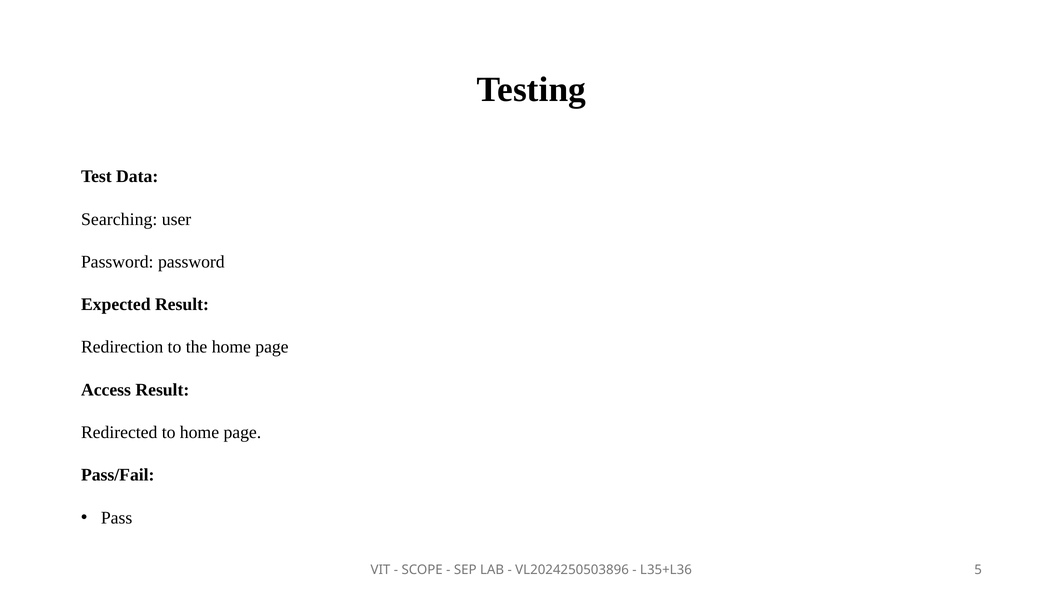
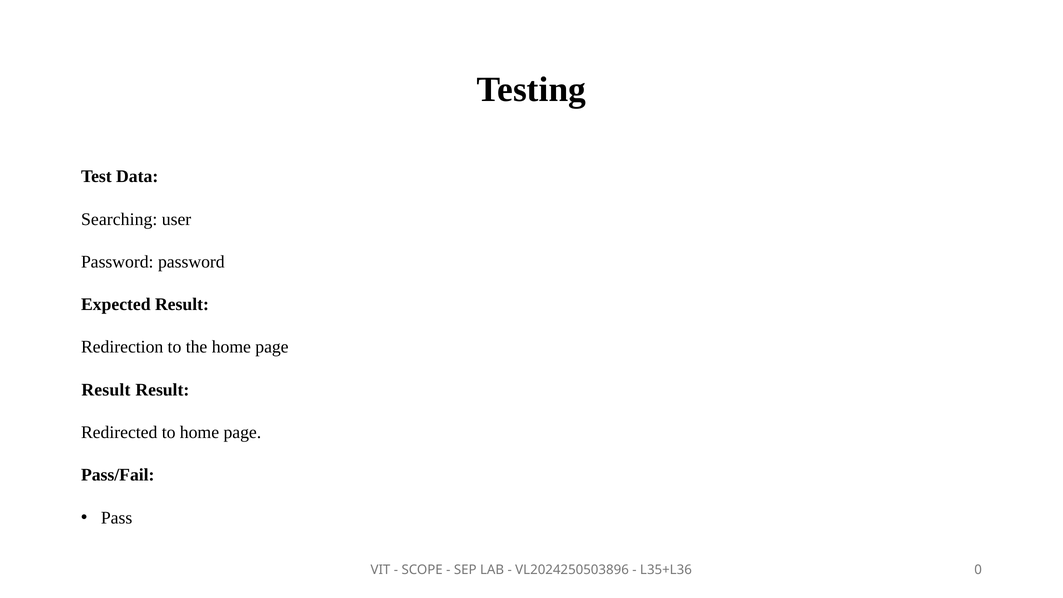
Access: Access -> Result (106, 390)
5: 5 -> 0 (978, 570)
